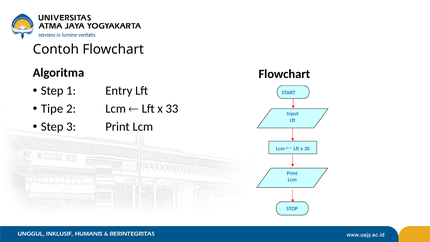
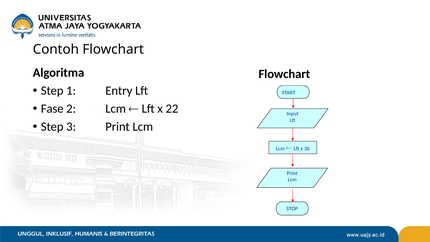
Tipe: Tipe -> Fase (52, 109)
33: 33 -> 22 (172, 109)
